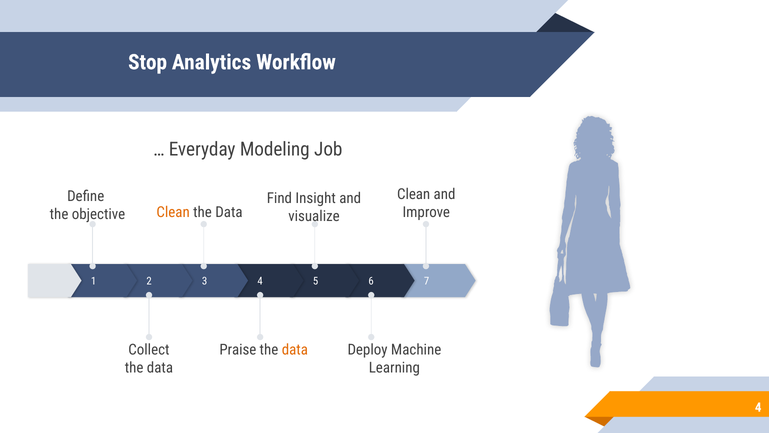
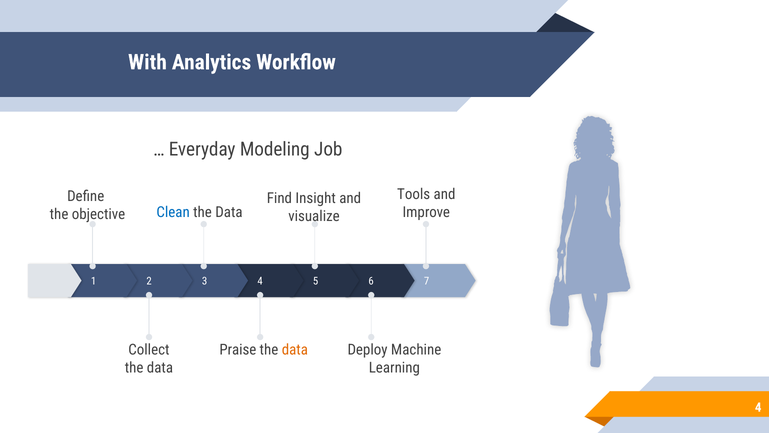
Stop: Stop -> With (147, 62)
Clean: Clean -> Tools (414, 194)
Clean colour: orange -> blue (173, 212)
